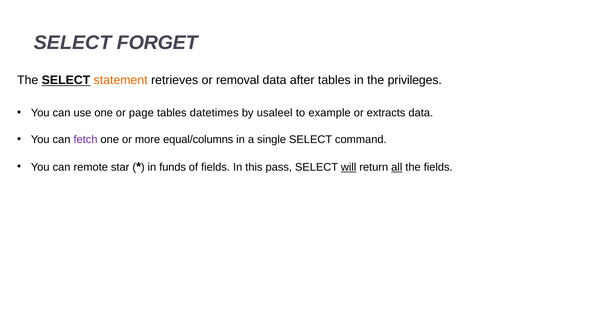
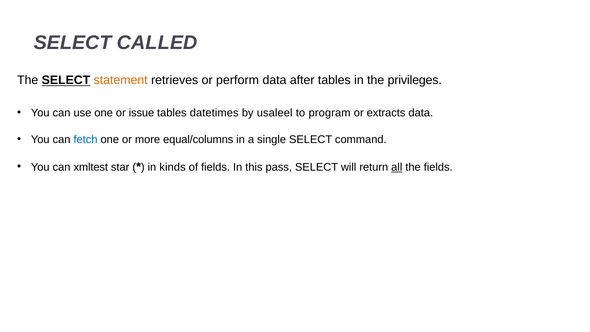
FORGET: FORGET -> CALLED (157, 43)
removal: removal -> perform (237, 80)
page: page -> issue (141, 113)
example: example -> program (330, 113)
fetch colour: purple -> blue (86, 139)
remote: remote -> xmltest (91, 167)
funds: funds -> kinds (173, 167)
will underline: present -> none (349, 167)
